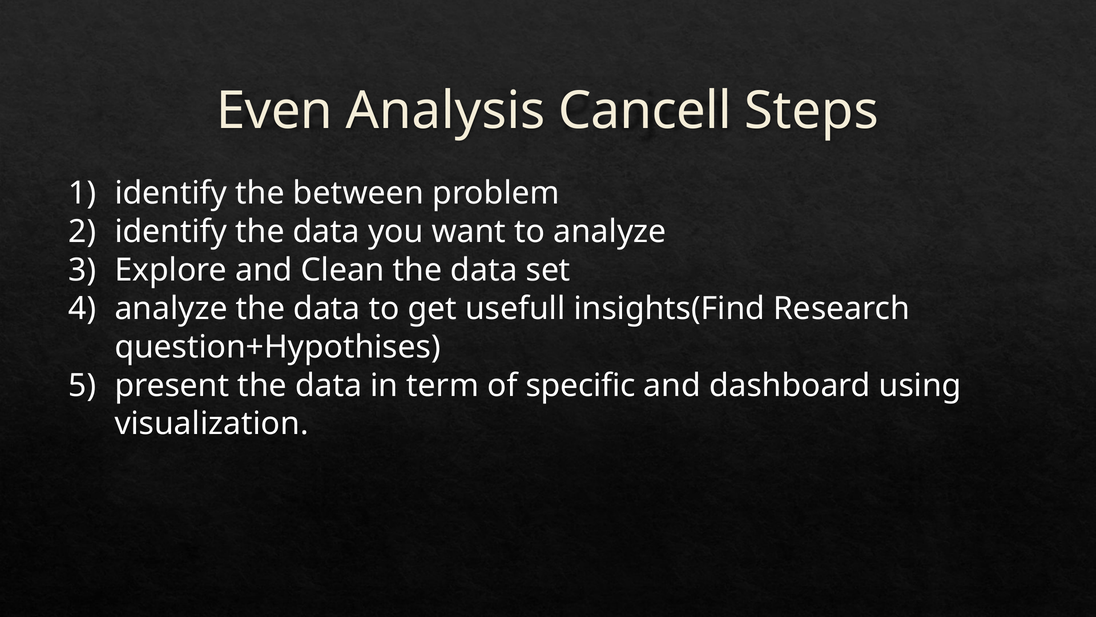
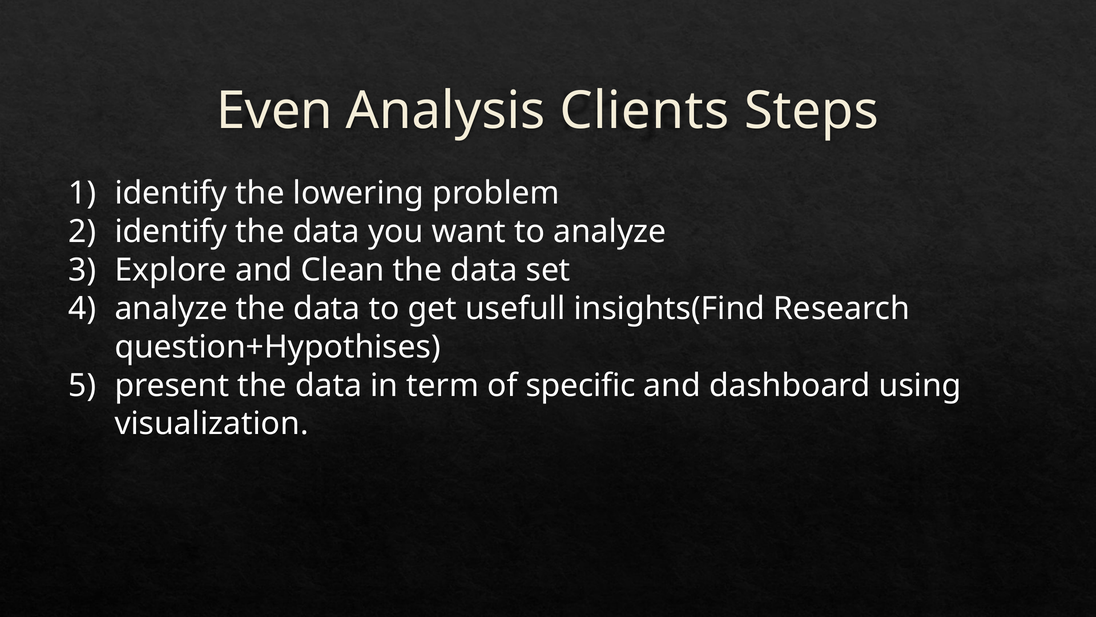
Cancell: Cancell -> Clients (644, 111)
between: between -> lowering (358, 193)
